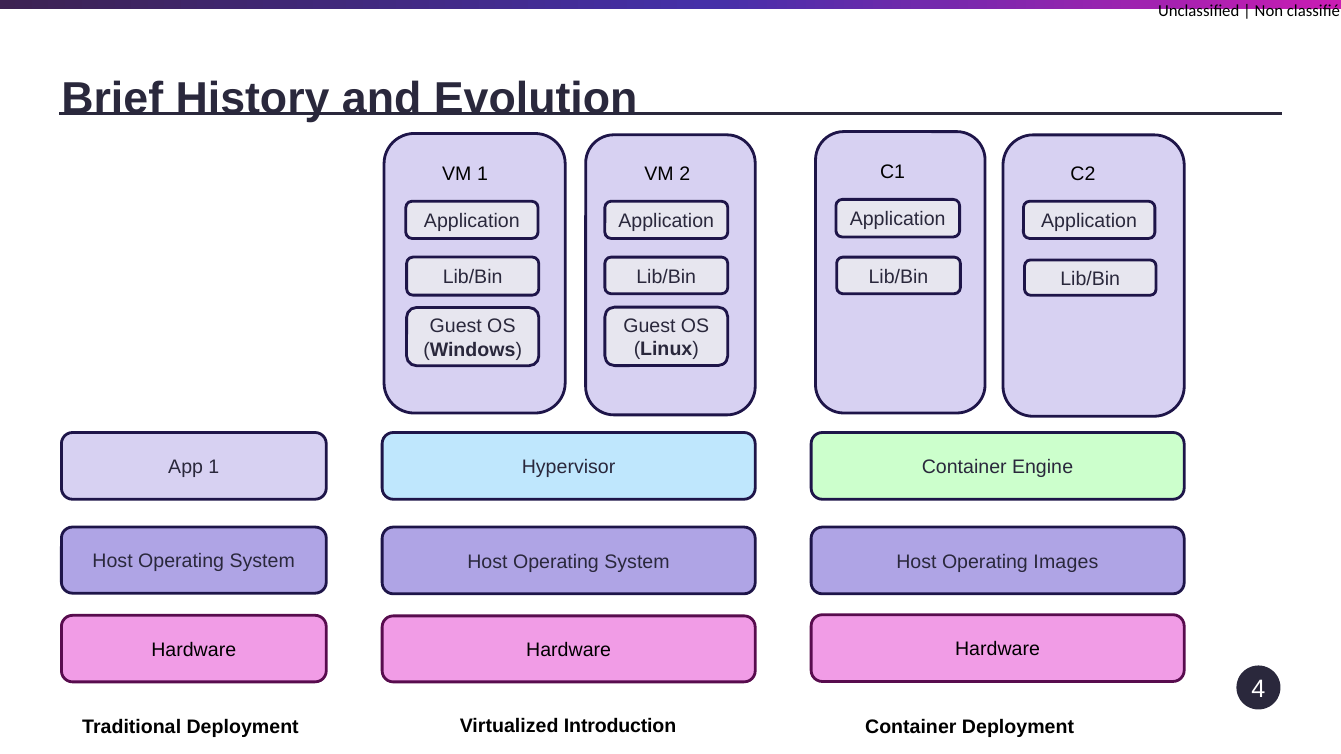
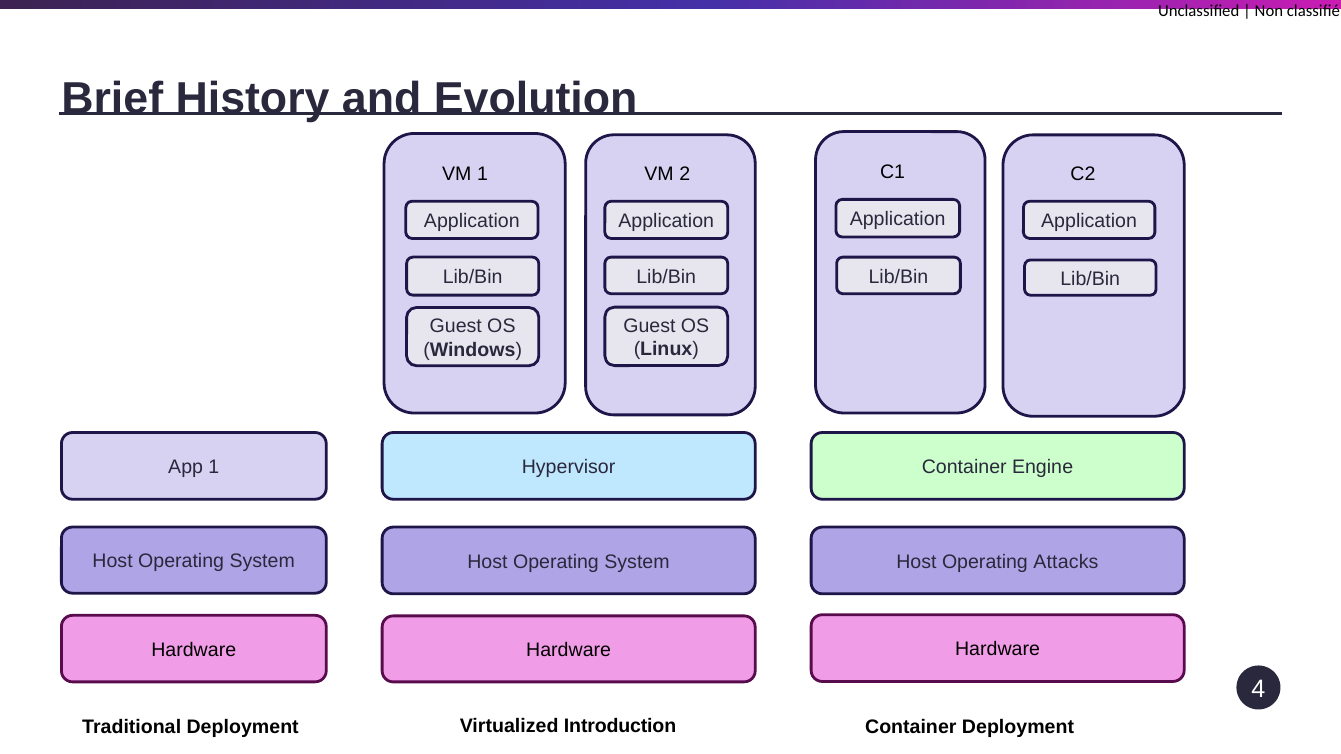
Images: Images -> Attacks (1066, 562)
